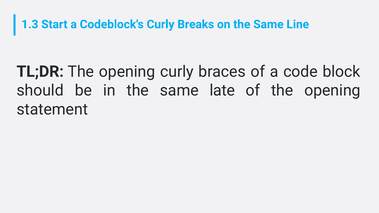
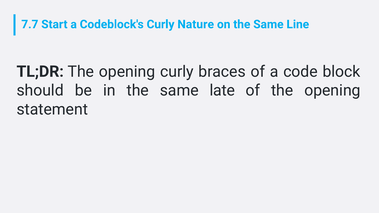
1.3: 1.3 -> 7.7 (30, 24)
Breaks: Breaks -> Nature (196, 24)
